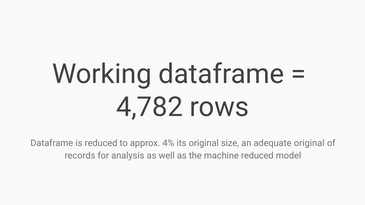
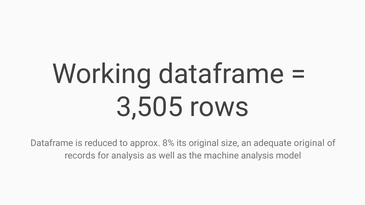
4,782: 4,782 -> 3,505 (149, 107)
4%: 4% -> 8% (168, 143)
machine reduced: reduced -> analysis (257, 156)
